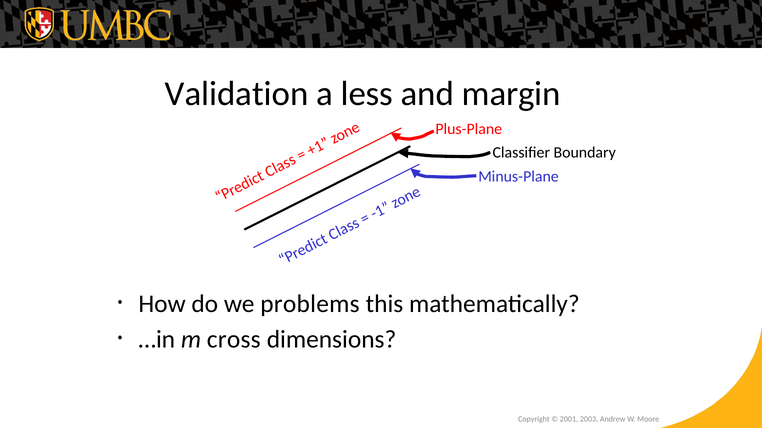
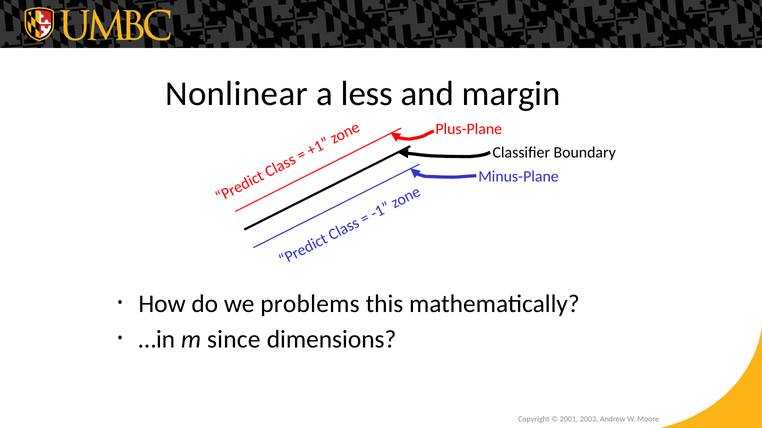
Validation: Validation -> Nonlinear (236, 94)
cross: cross -> since (234, 340)
